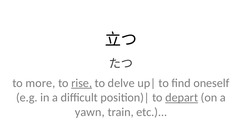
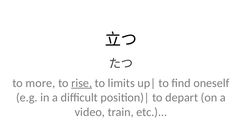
delve: delve -> limits (121, 83)
depart underline: present -> none (182, 98)
yawn: yawn -> video (90, 112)
